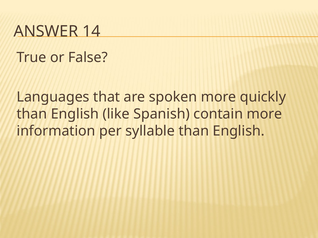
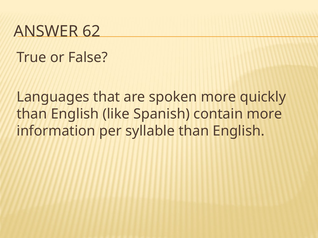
14: 14 -> 62 (91, 32)
